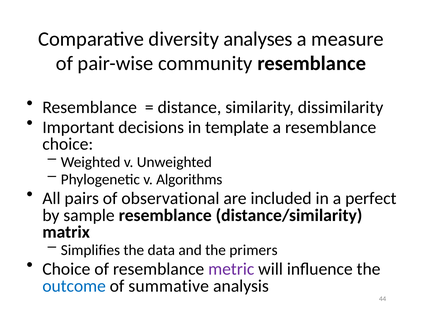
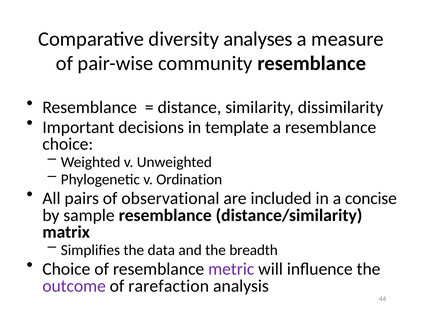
Algorithms: Algorithms -> Ordination (189, 180)
perfect: perfect -> concise (371, 199)
primers: primers -> breadth (254, 250)
outcome colour: blue -> purple (74, 286)
summative: summative -> rarefaction (169, 286)
